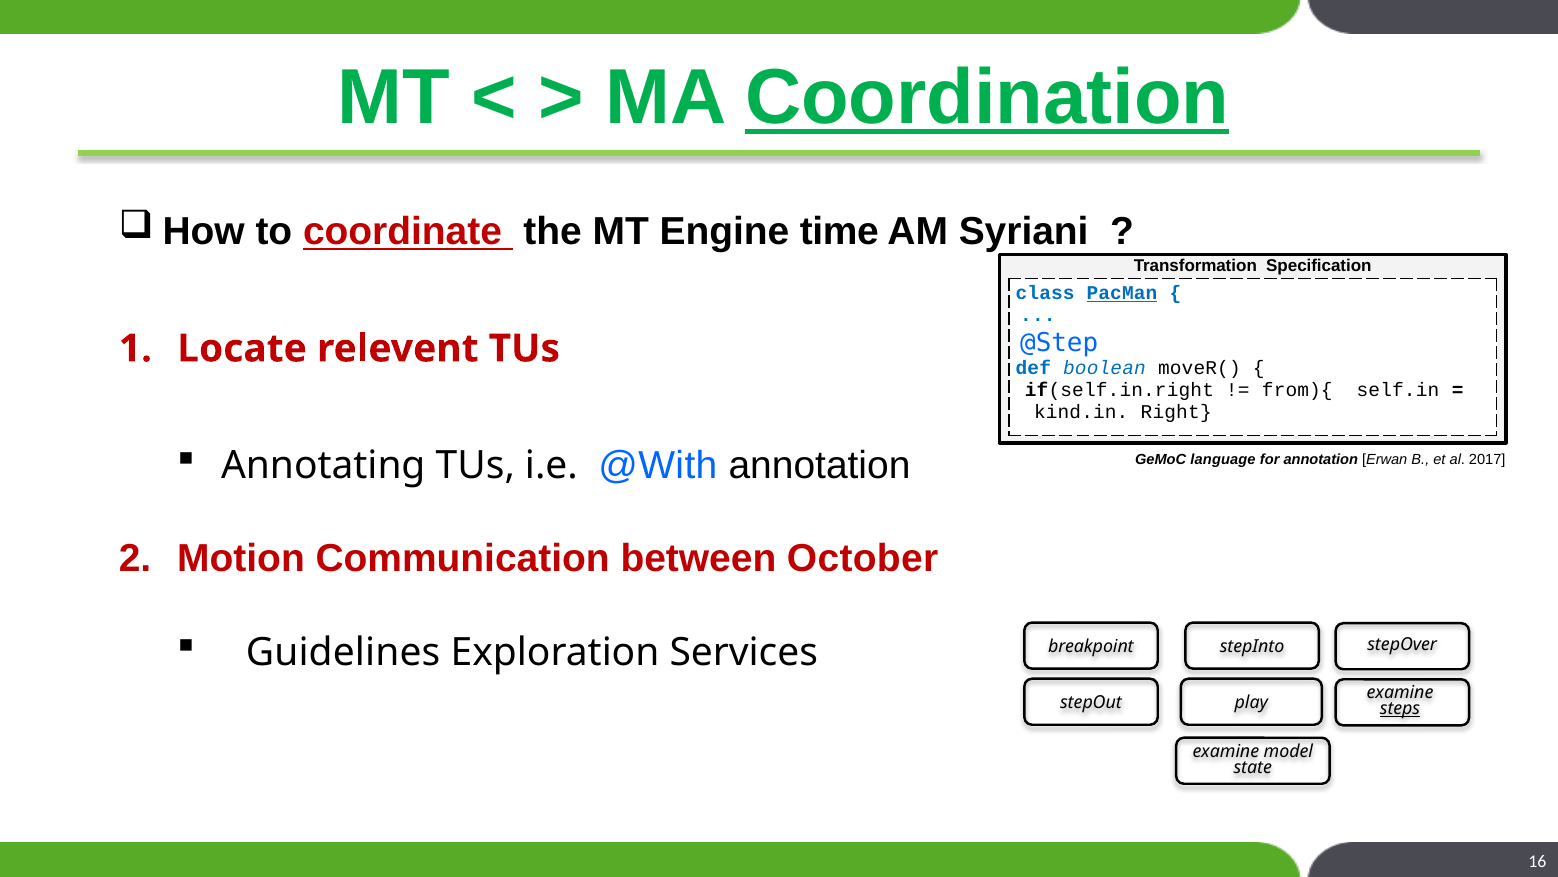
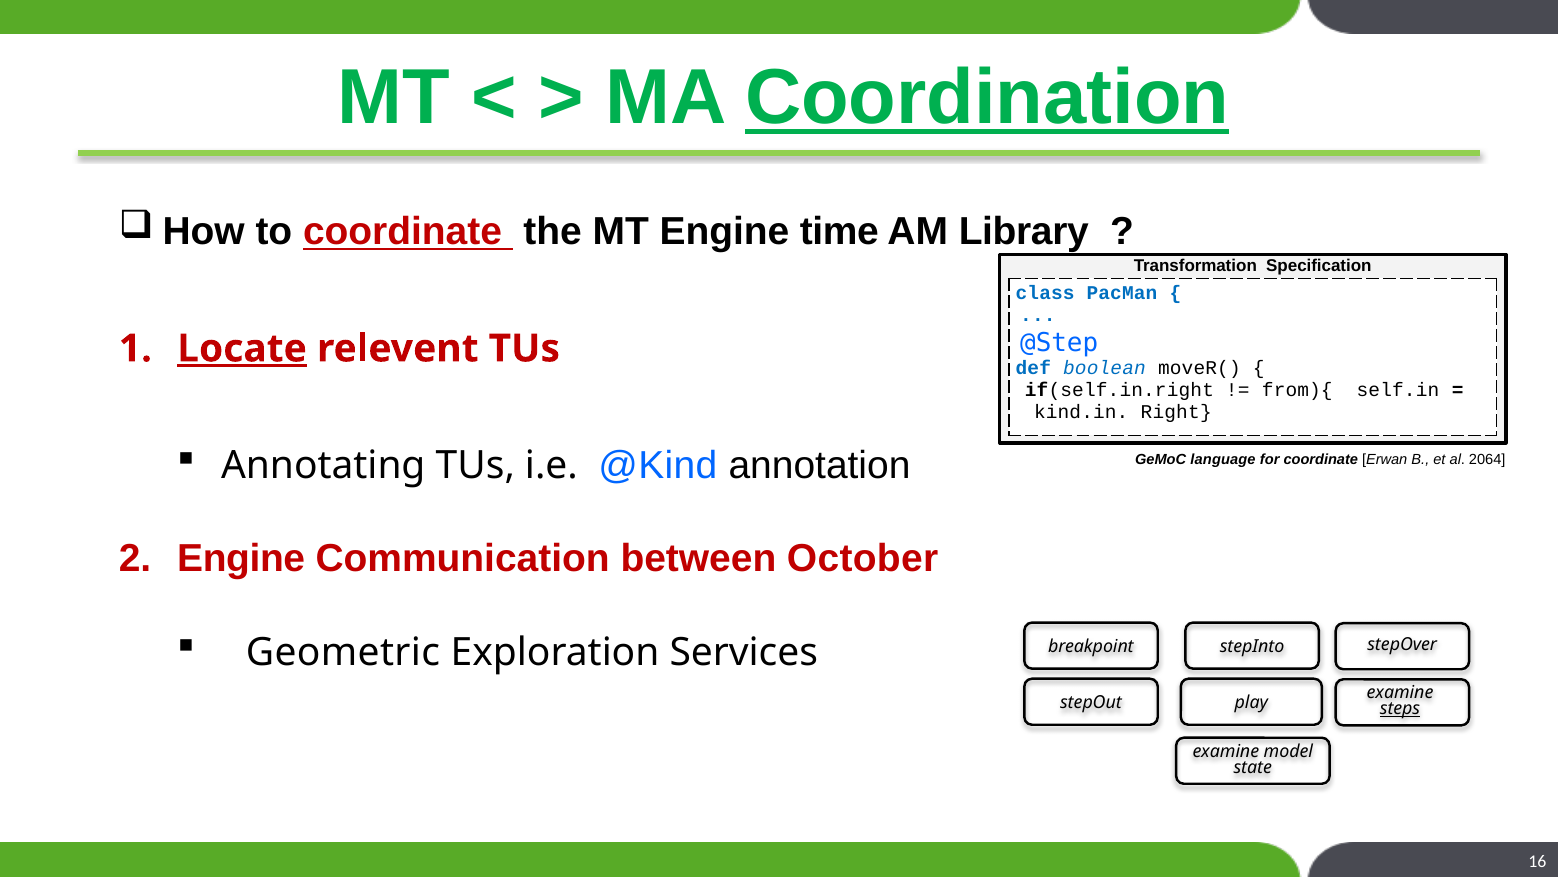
Syriani: Syriani -> Library (1024, 231)
PacMan underline: present -> none (1122, 293)
Locate underline: none -> present (242, 348)
@With: @With -> @Kind (658, 465)
for annotation: annotation -> coordinate (1321, 459)
2017: 2017 -> 2064 (1487, 459)
Motion: Motion -> Engine (241, 559)
Guidelines: Guidelines -> Geometric (343, 652)
